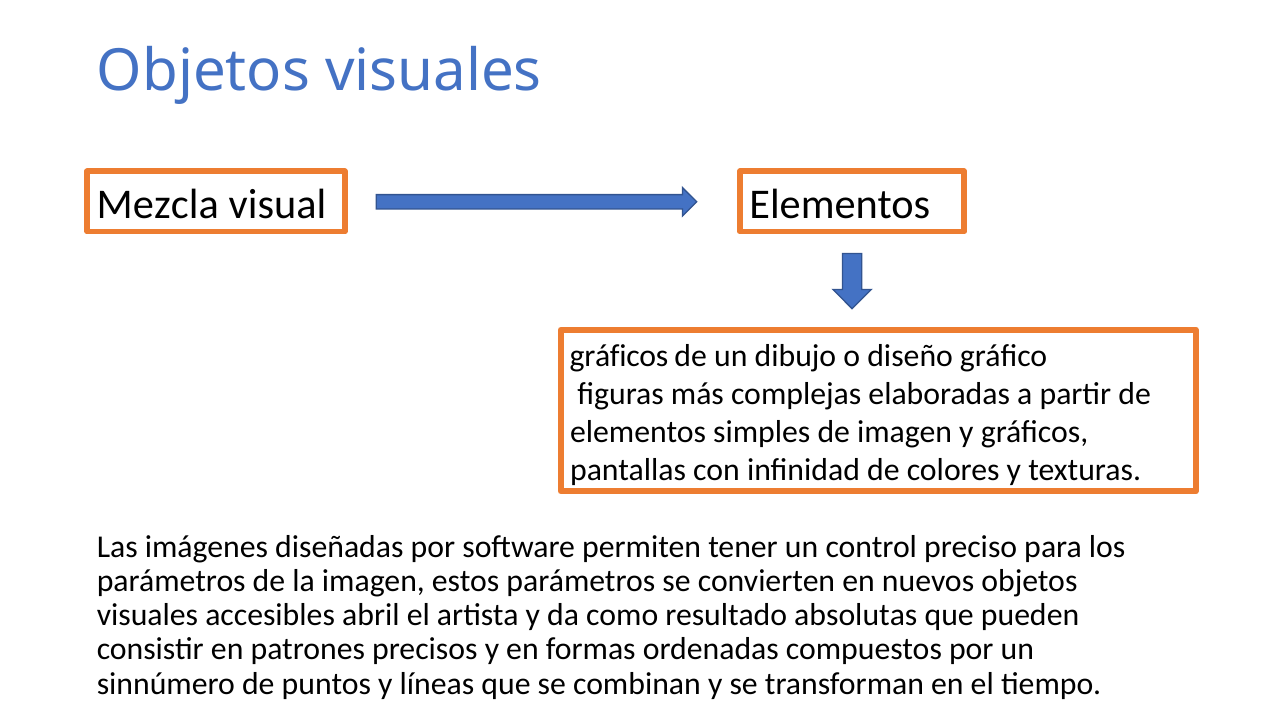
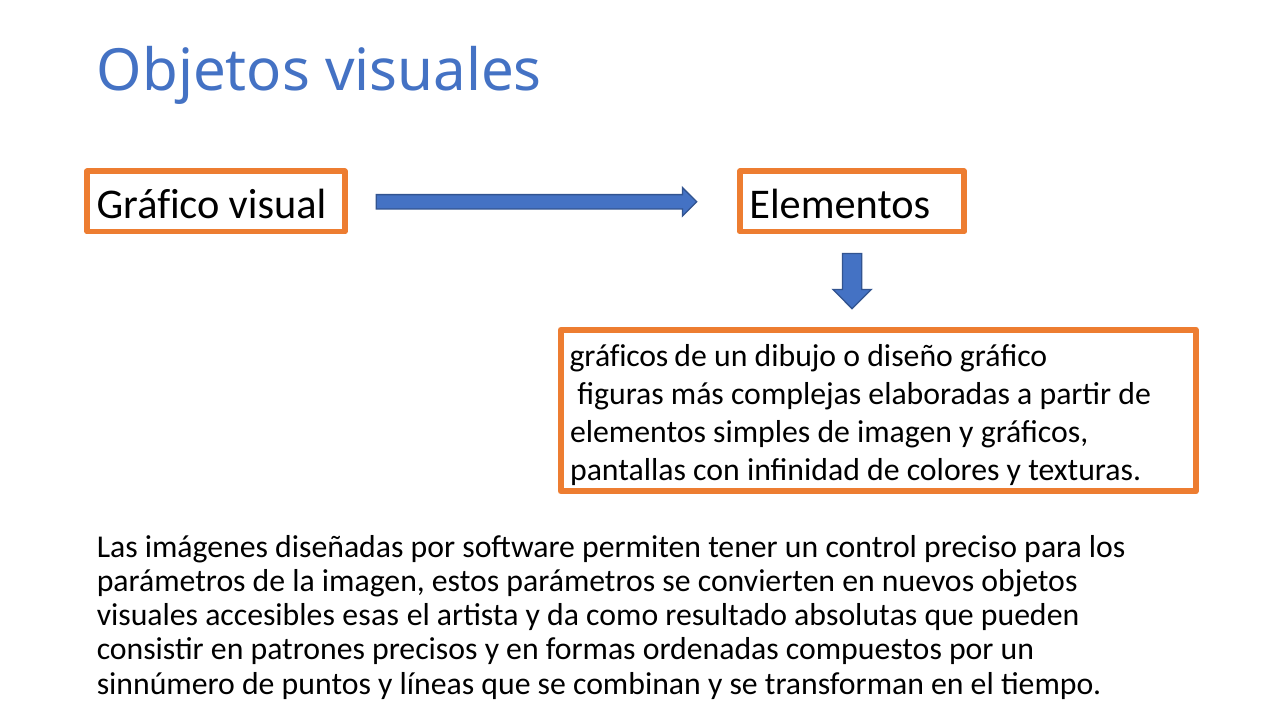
Mezcla: Mezcla -> Gráfico (158, 205)
abril: abril -> esas (371, 615)
